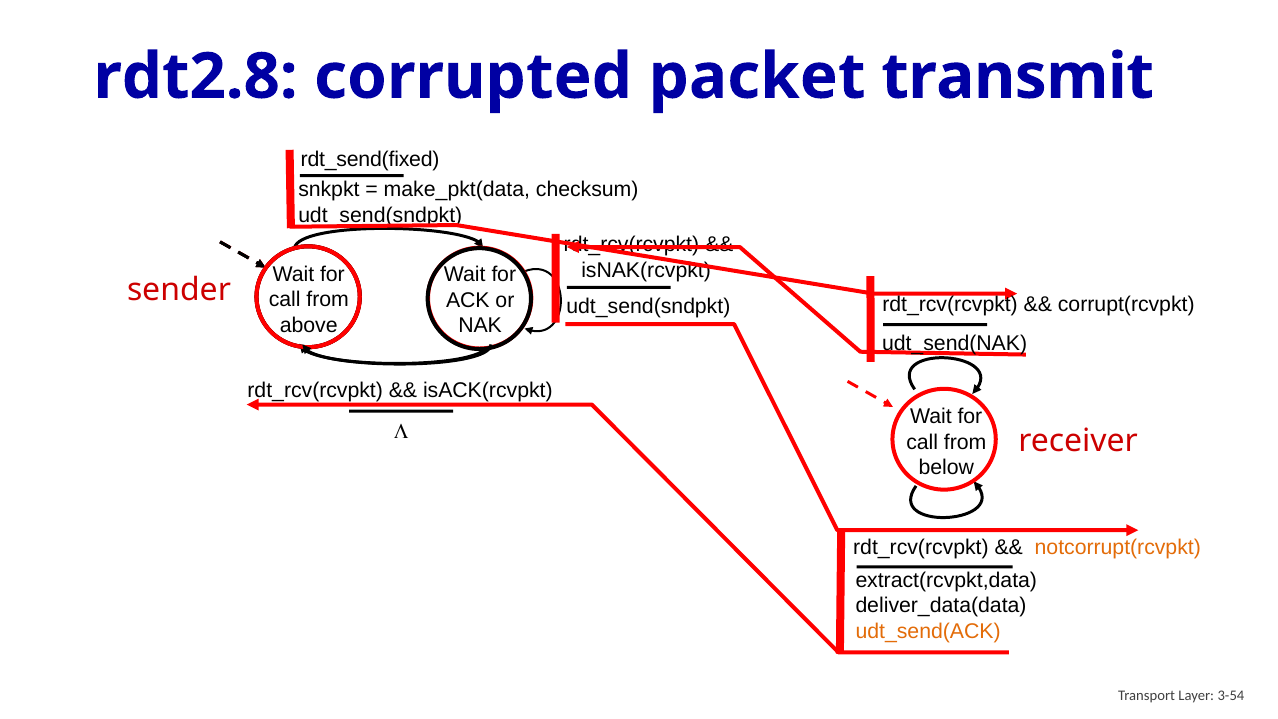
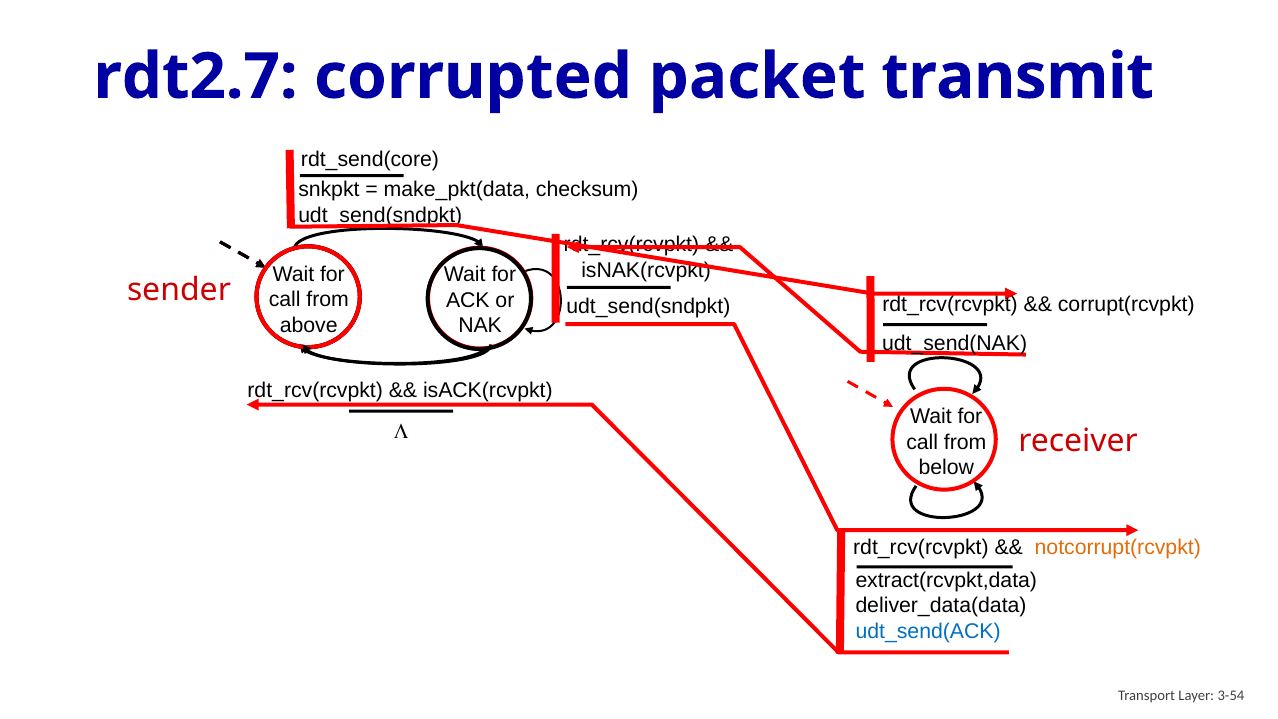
rdt2.8: rdt2.8 -> rdt2.7 (196, 77)
rdt_send(fixed: rdt_send(fixed -> rdt_send(core (370, 159)
udt_send(ACK colour: orange -> blue (928, 631)
